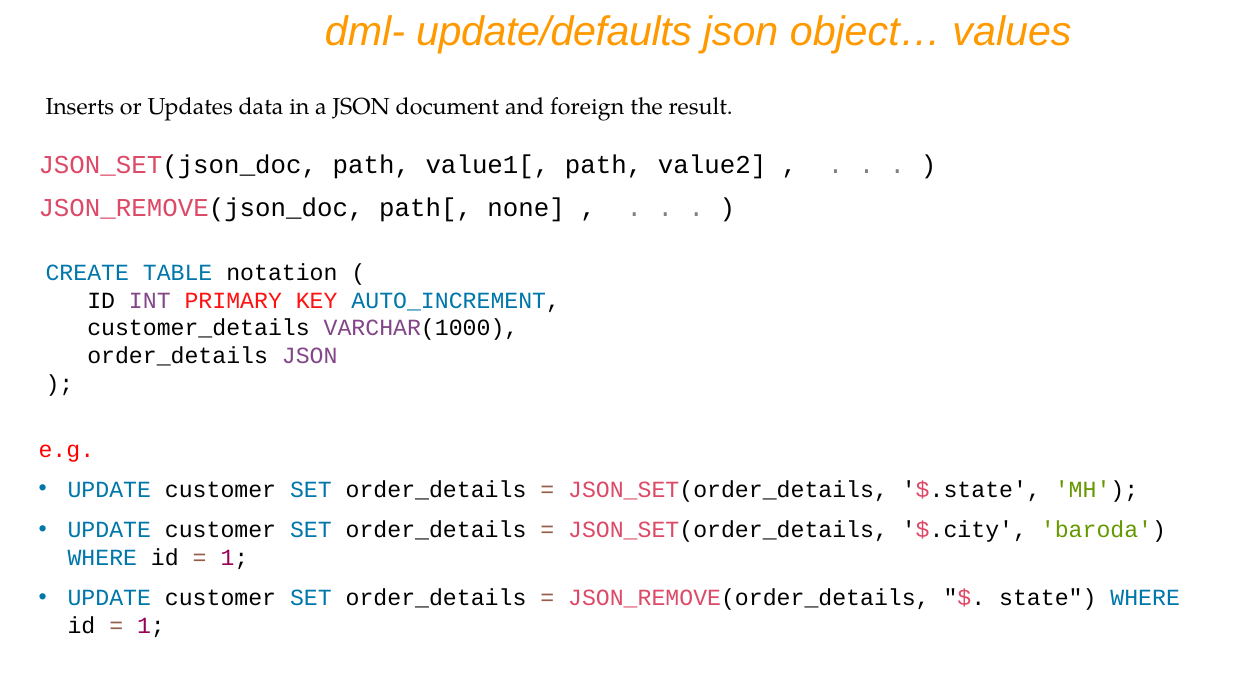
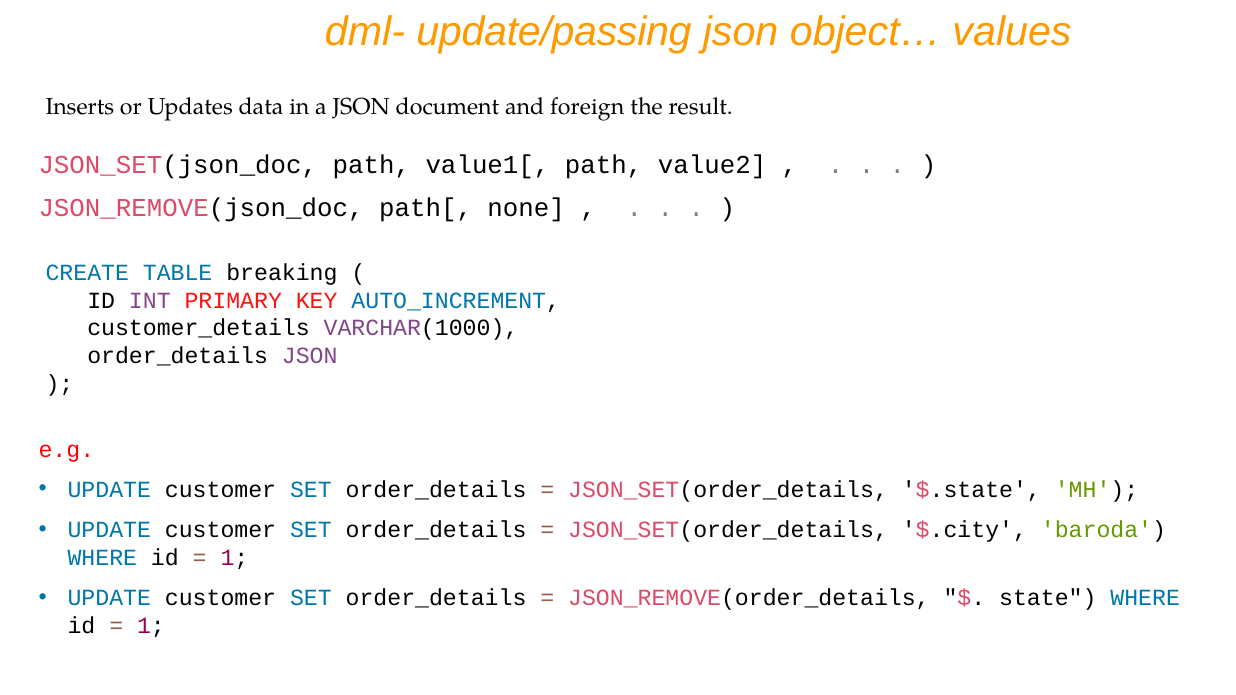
update/defaults: update/defaults -> update/passing (554, 32)
notation: notation -> breaking (282, 273)
